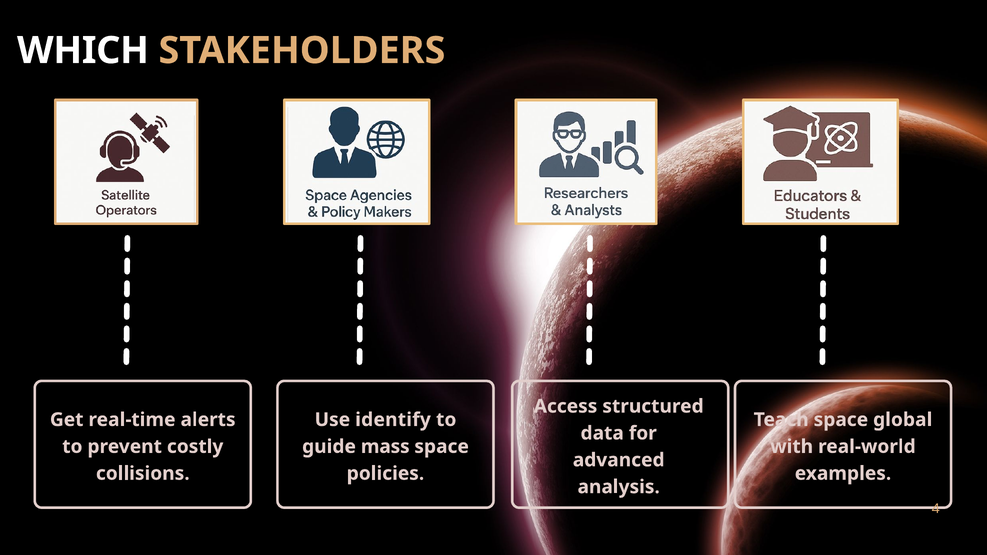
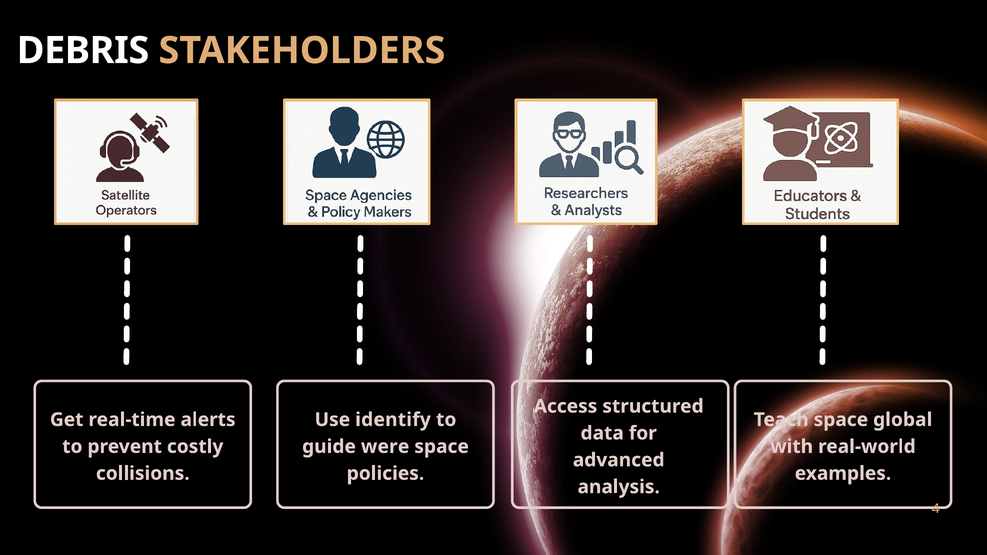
WHICH: WHICH -> DEBRIS (83, 51)
mass: mass -> were (385, 447)
